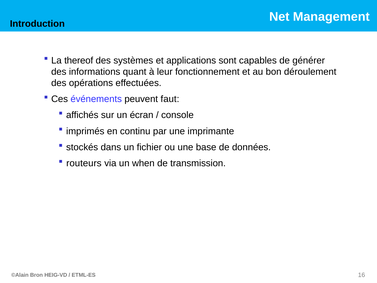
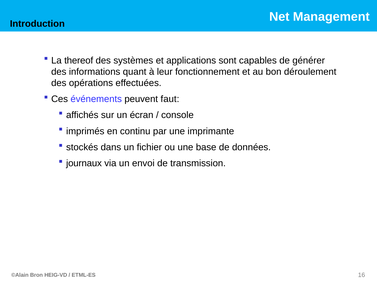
routeurs: routeurs -> journaux (84, 163)
when: when -> envoi (143, 163)
